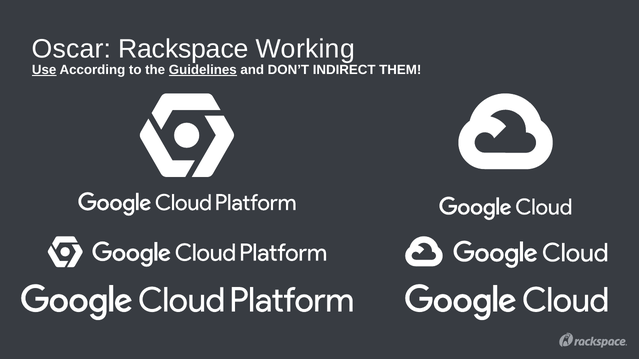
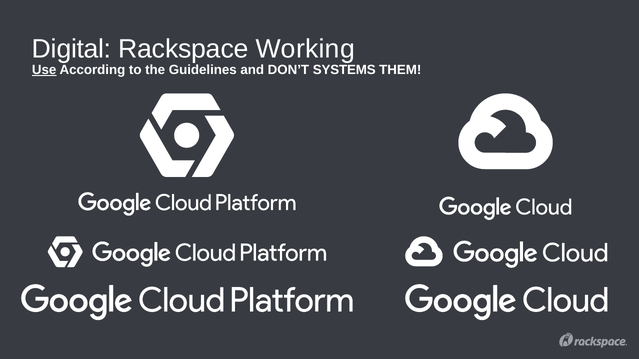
Oscar: Oscar -> Digital (72, 49)
Guidelines underline: present -> none (203, 70)
INDIRECT: INDIRECT -> SYSTEMS (344, 70)
